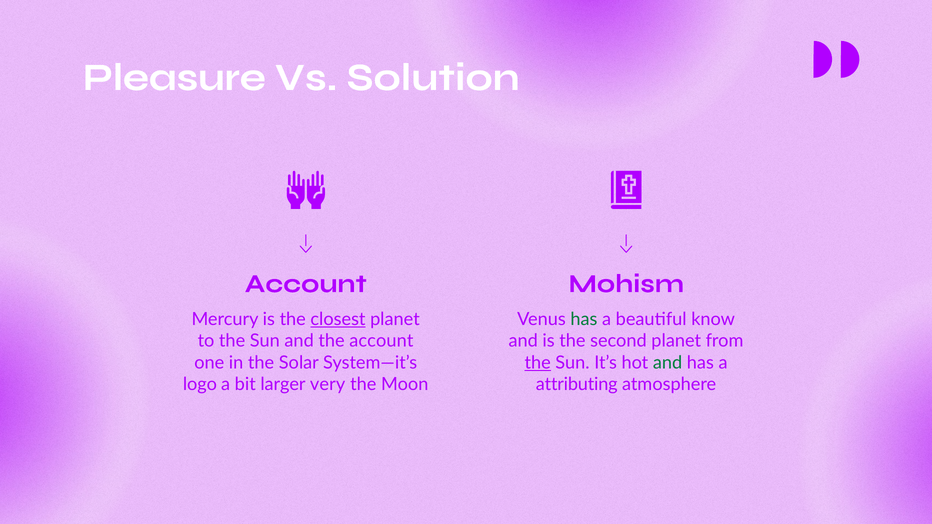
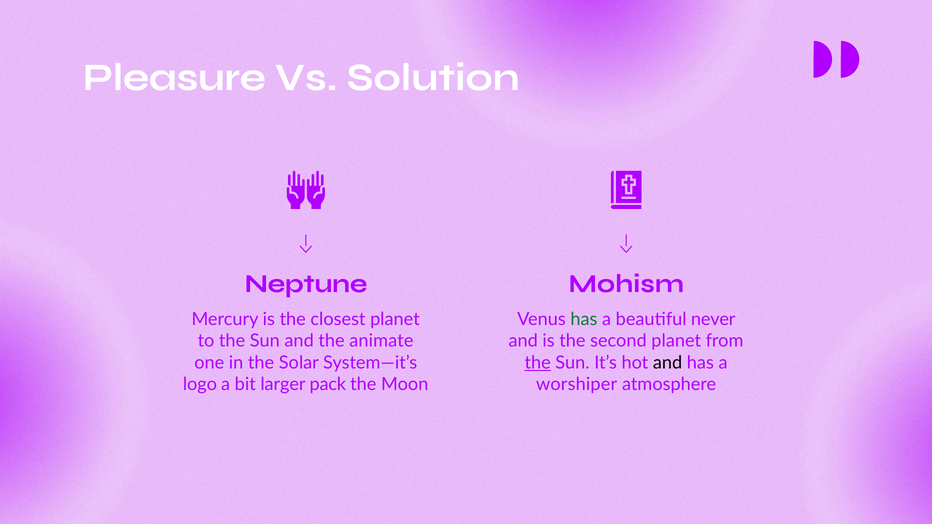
Account: Account -> Neptune (306, 284)
closest underline: present -> none (338, 319)
know: know -> never (713, 319)
the account: account -> animate (381, 341)
and colour: green -> black (668, 363)
very: very -> pack (328, 385)
attributing: attributing -> worshiper (577, 385)
